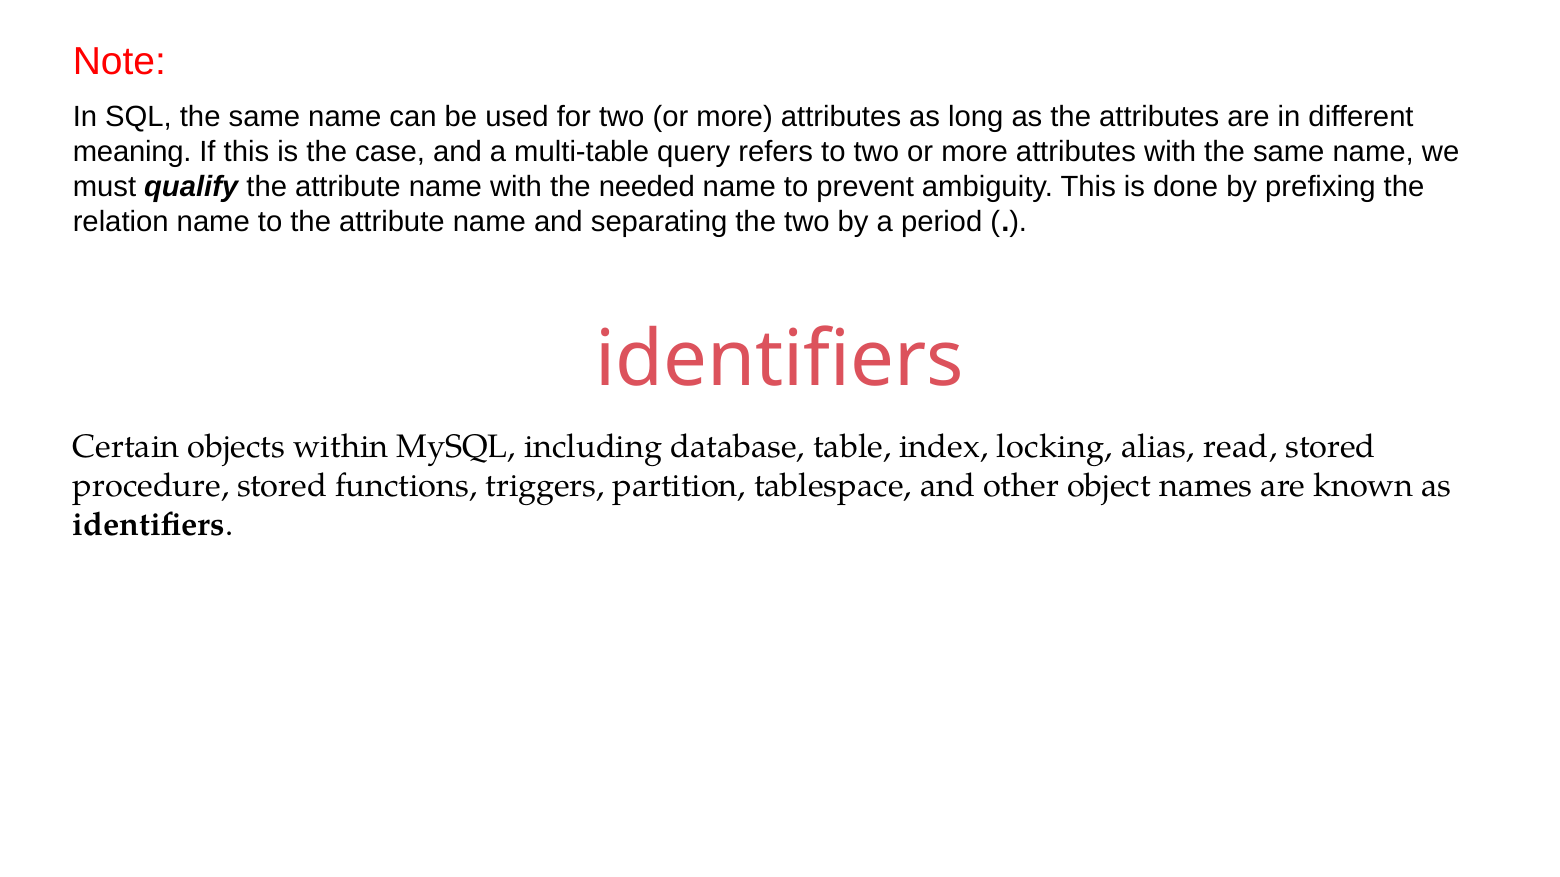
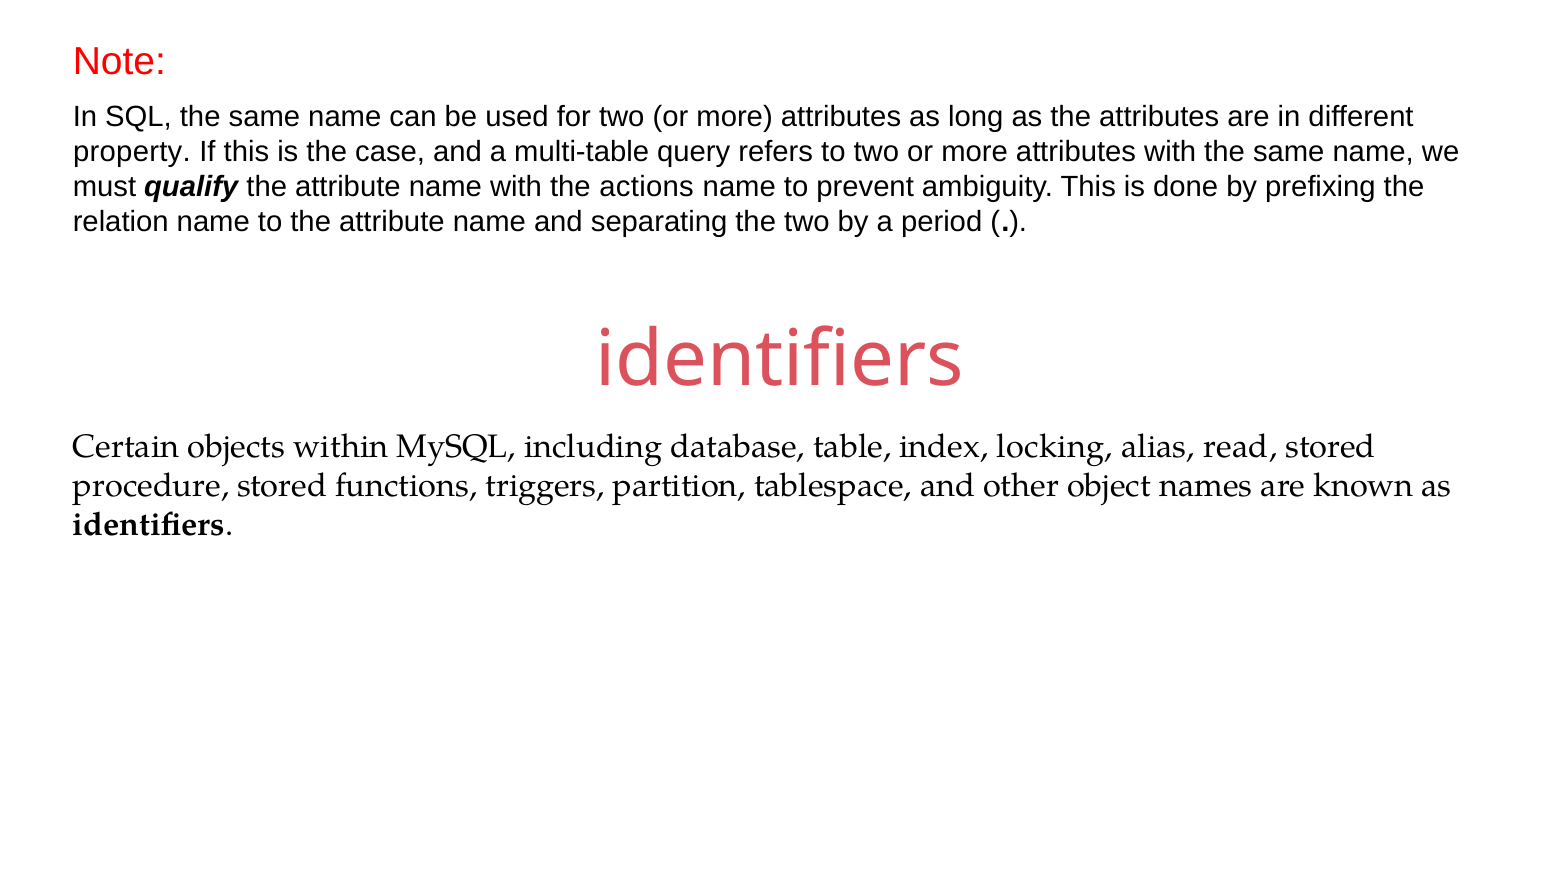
meaning: meaning -> property (132, 152)
needed: needed -> actions (647, 187)
